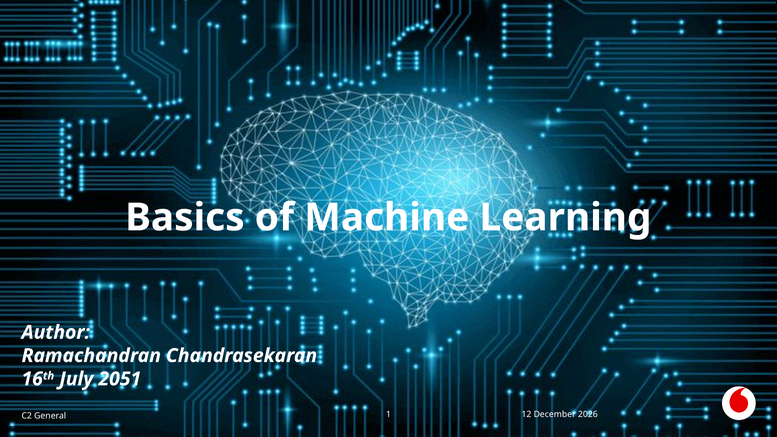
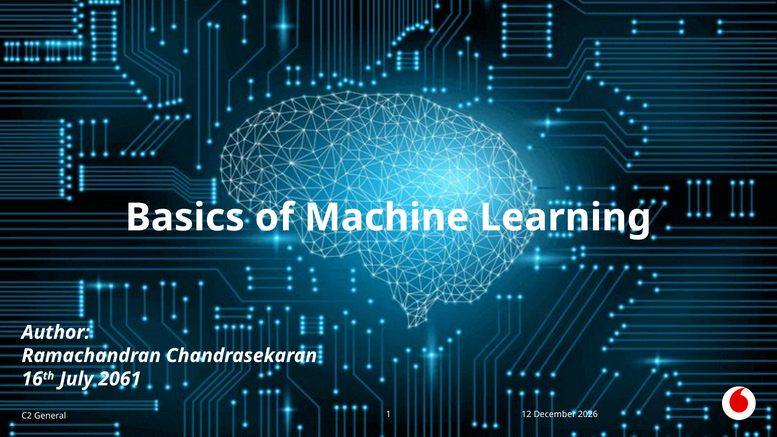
2051: 2051 -> 2061 (120, 379)
